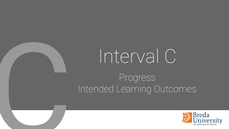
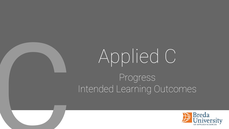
Interval: Interval -> Applied (129, 57)
